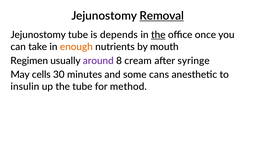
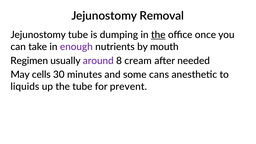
Removal underline: present -> none (162, 16)
depends: depends -> dumping (119, 35)
enough colour: orange -> purple (76, 47)
syringe: syringe -> needed (194, 61)
insulin: insulin -> liquids (25, 87)
method: method -> prevent (128, 87)
